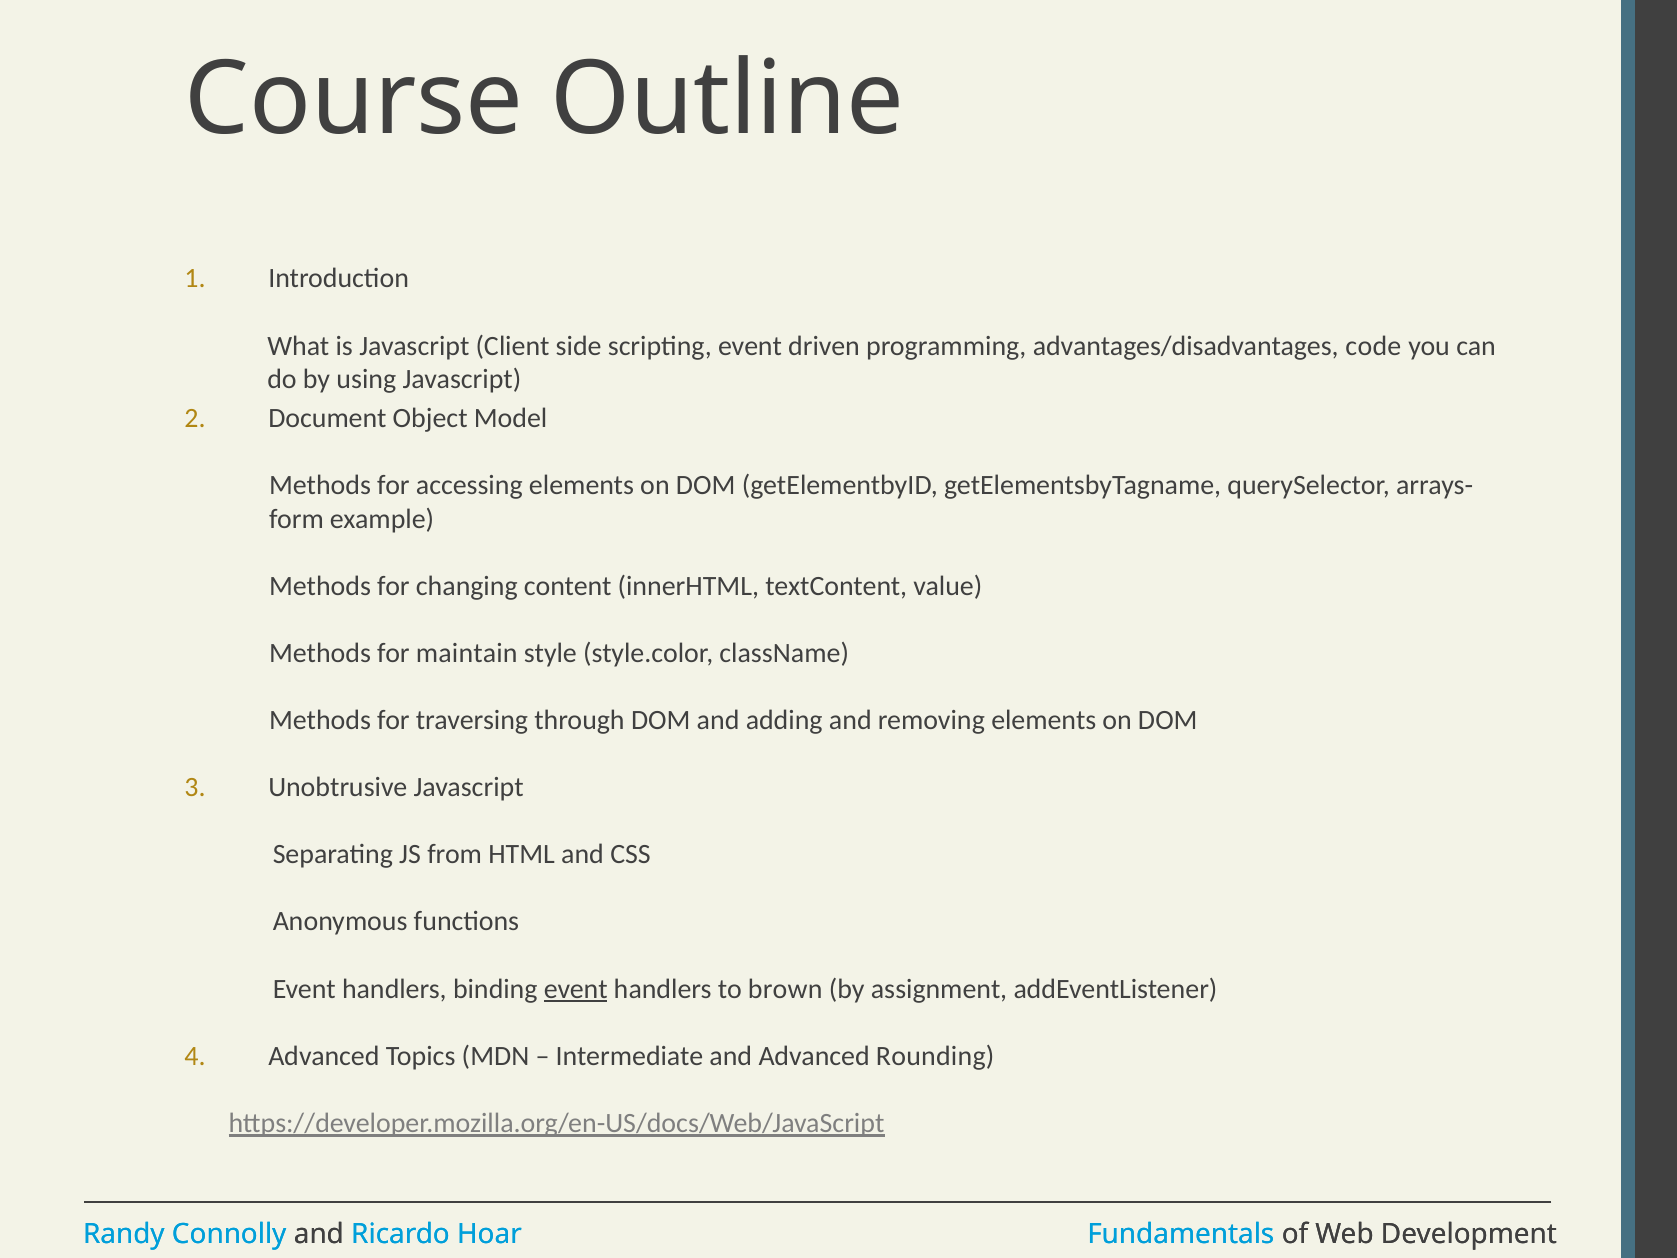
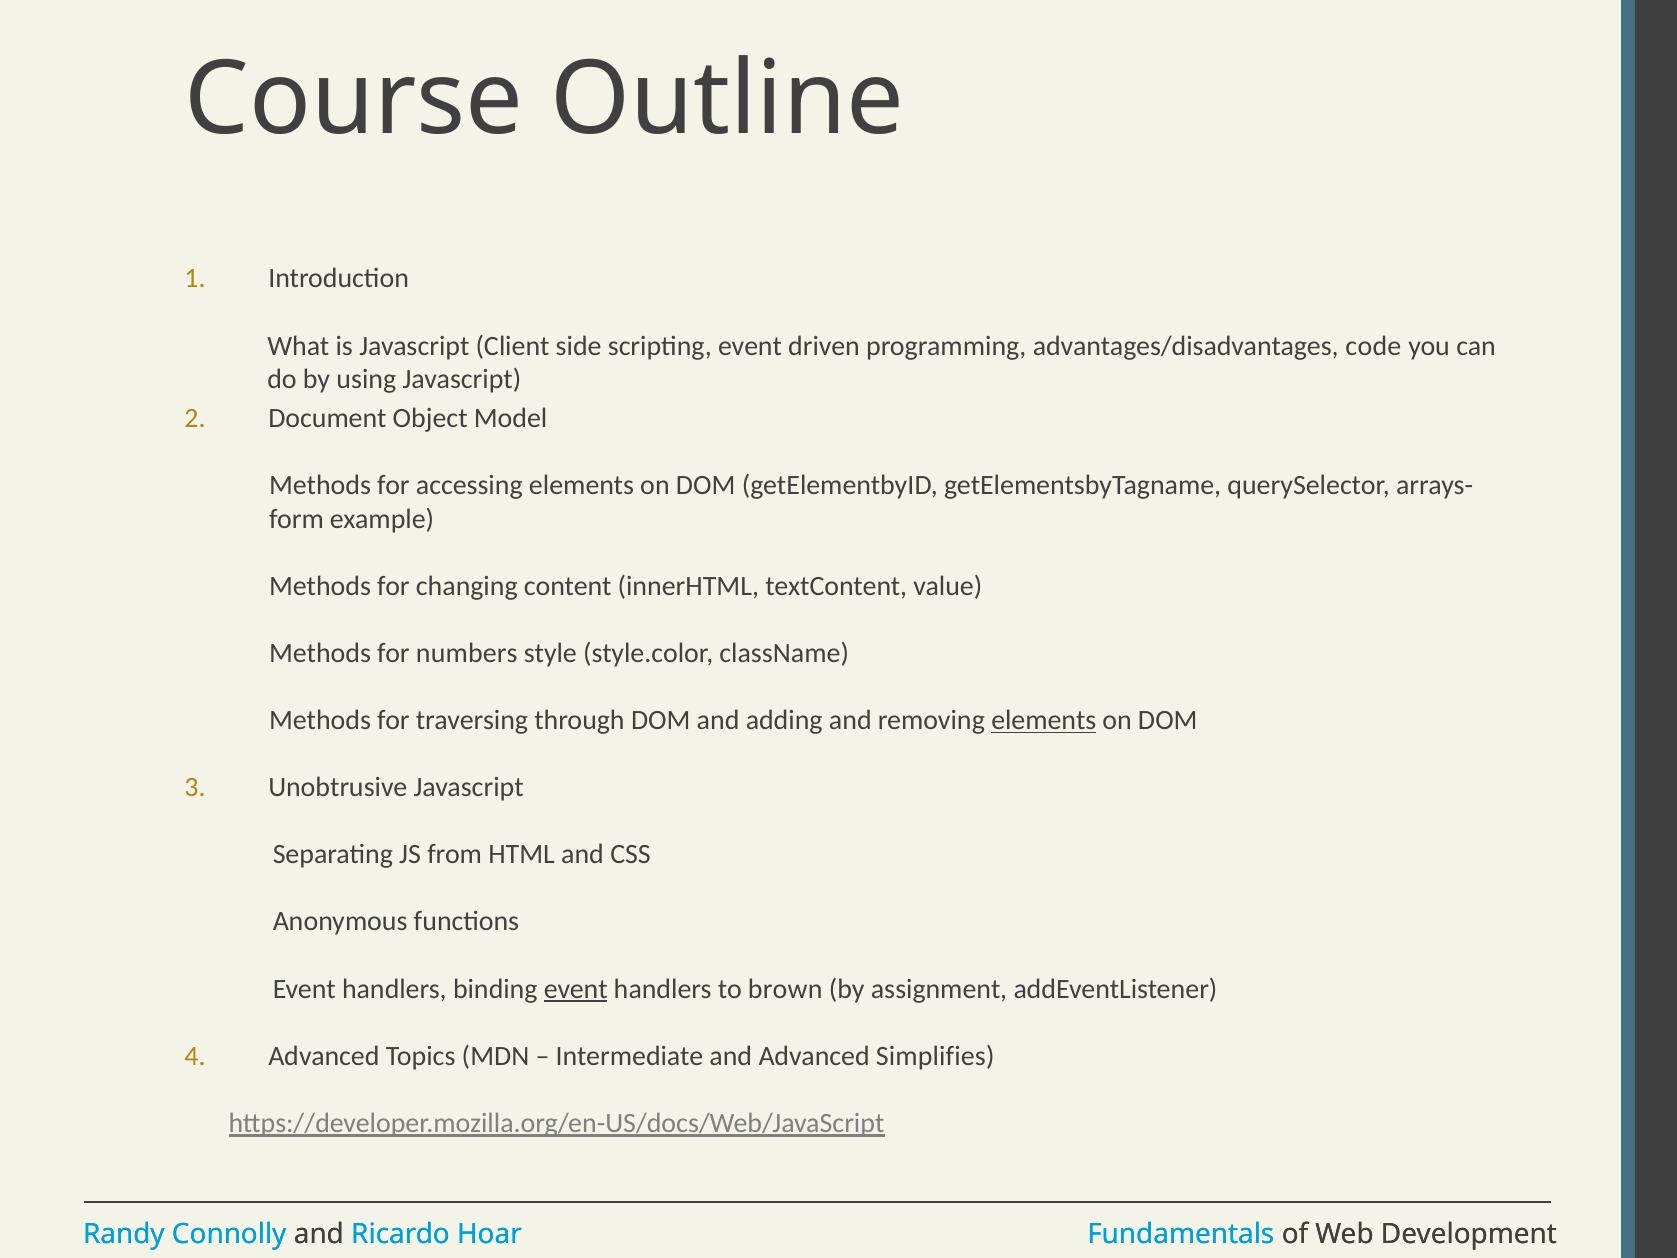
maintain: maintain -> numbers (467, 653)
elements underline: none -> present (1044, 720)
Rounding: Rounding -> Simplifies (935, 1056)
